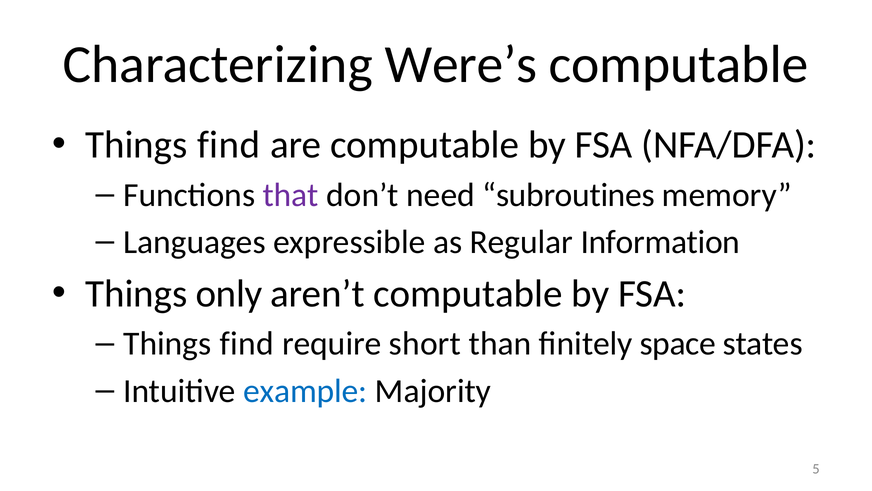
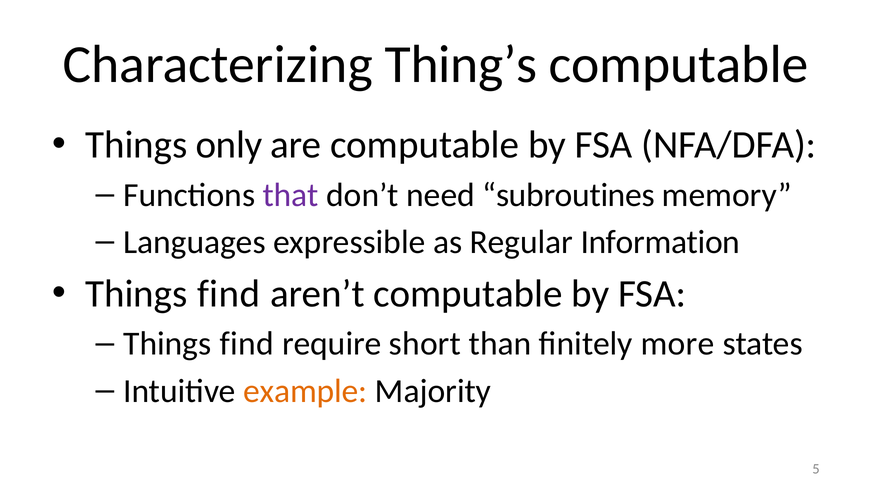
Were’s: Were’s -> Thing’s (461, 64)
find: find -> only (229, 145)
only: only -> find (229, 294)
space: space -> more (677, 344)
example colour: blue -> orange (305, 391)
